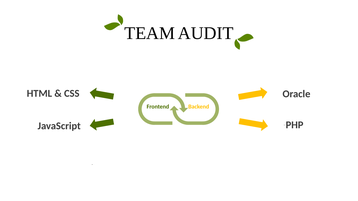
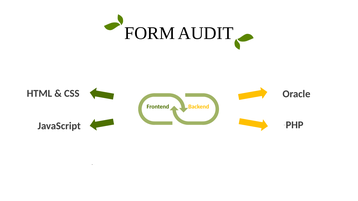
TEAM: TEAM -> FORM (150, 33)
